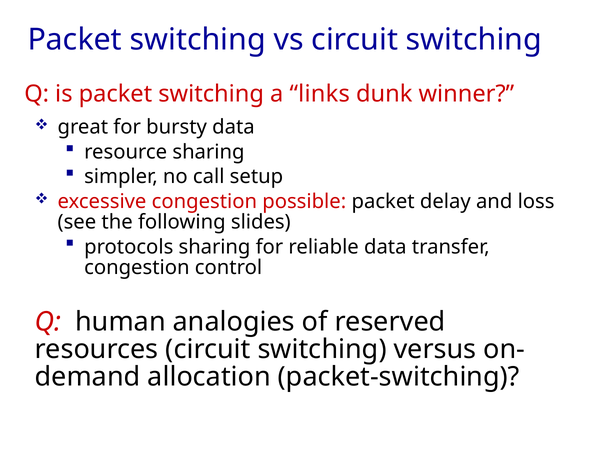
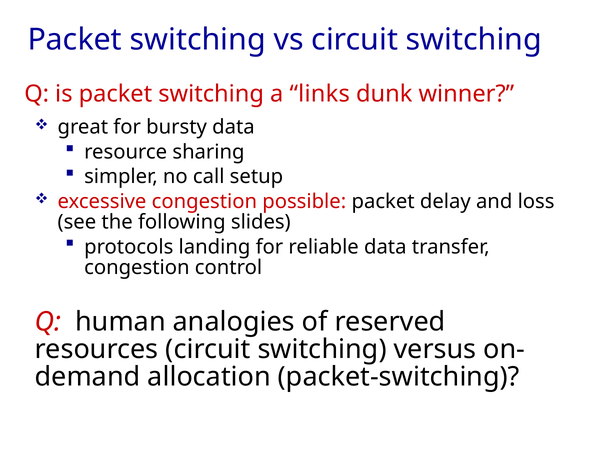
protocols sharing: sharing -> landing (214, 247)
